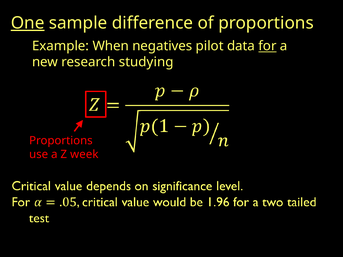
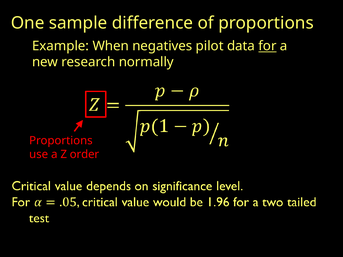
One underline: present -> none (28, 23)
studying: studying -> normally (146, 62)
week: week -> order (84, 155)
